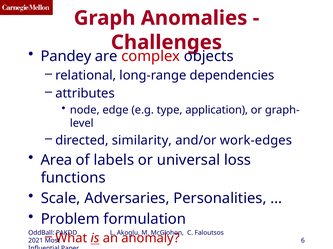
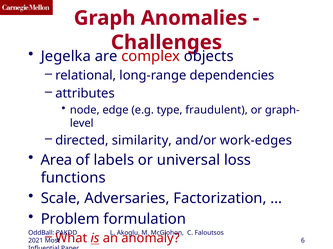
Pandey: Pandey -> Jegelka (66, 56)
application: application -> fraudulent (217, 110)
Personalities: Personalities -> Factorization (220, 199)
